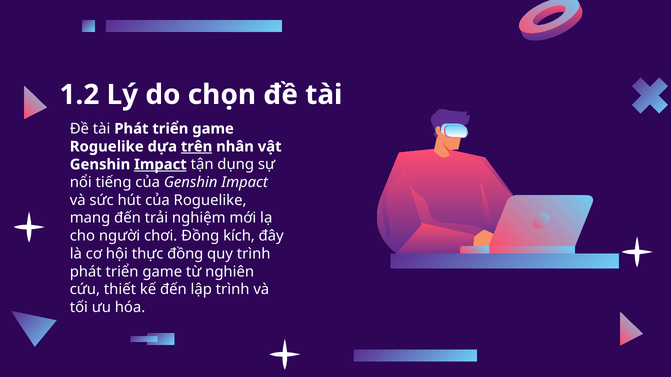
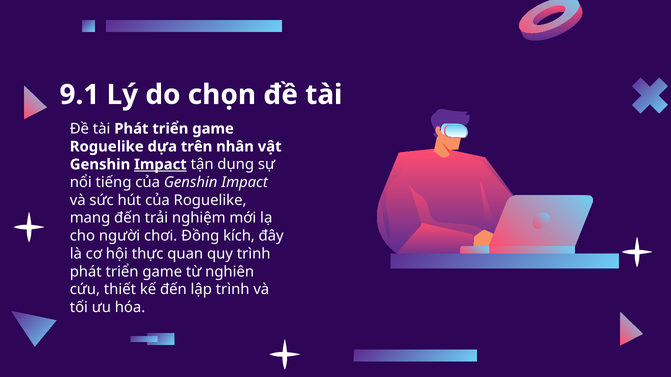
1.2: 1.2 -> 9.1 (79, 95)
trên underline: present -> none (197, 147)
thực đồng: đồng -> quan (185, 254)
